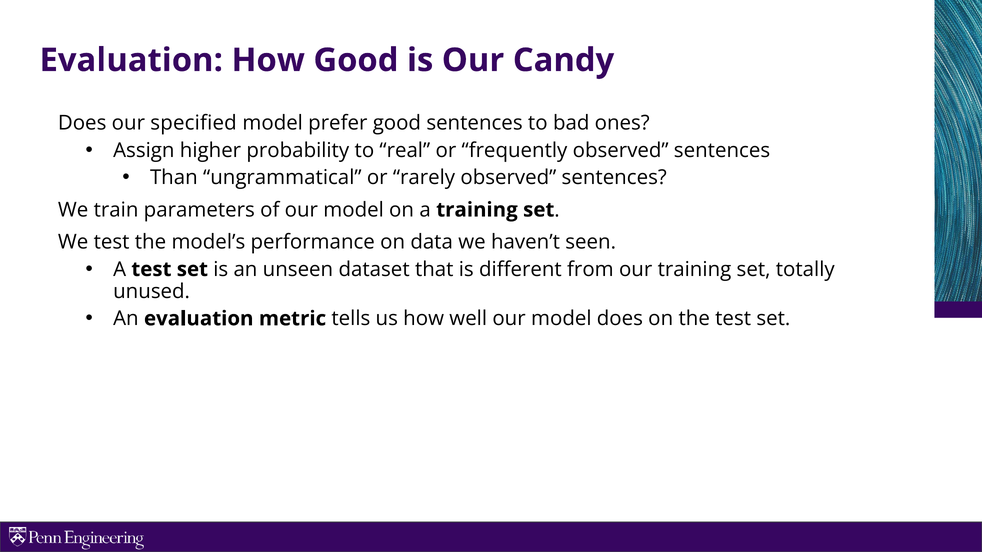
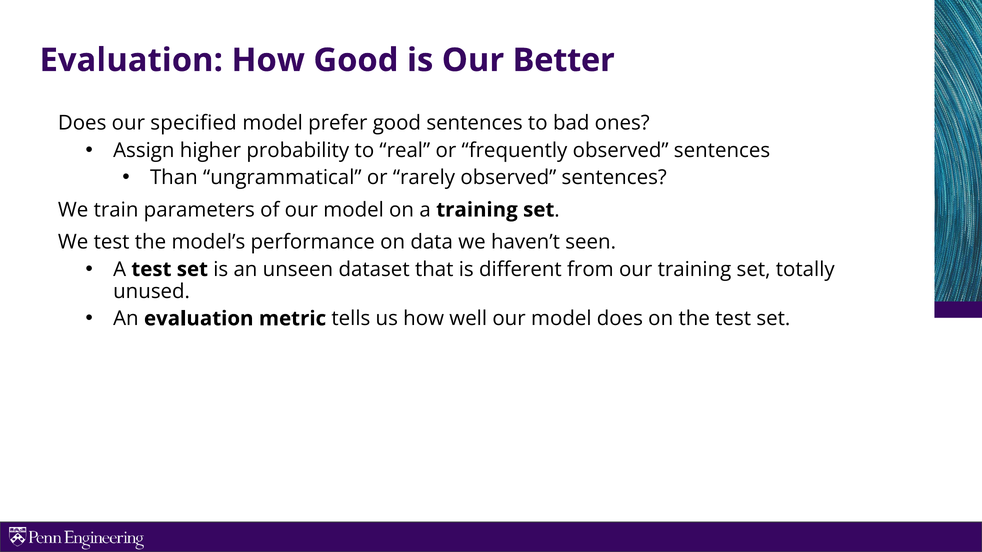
Candy: Candy -> Better (564, 60)
